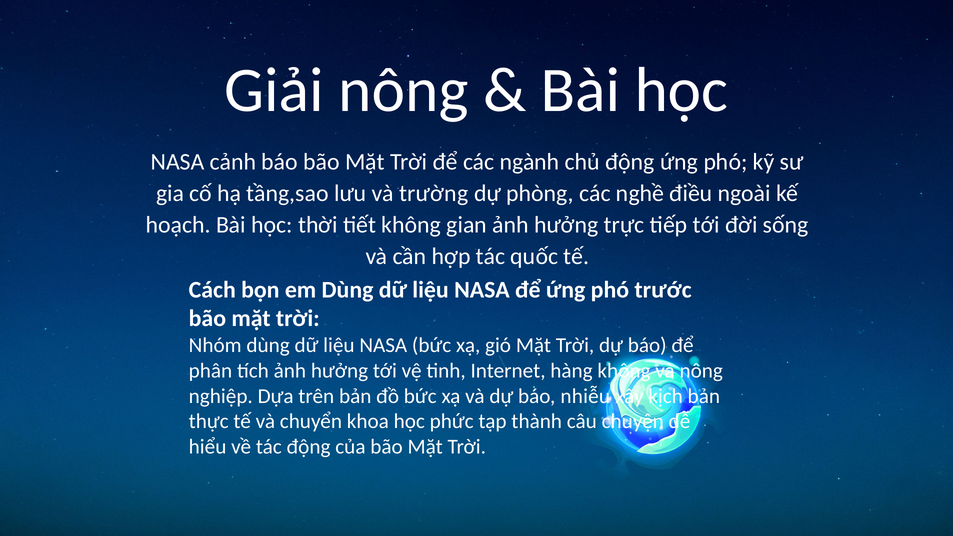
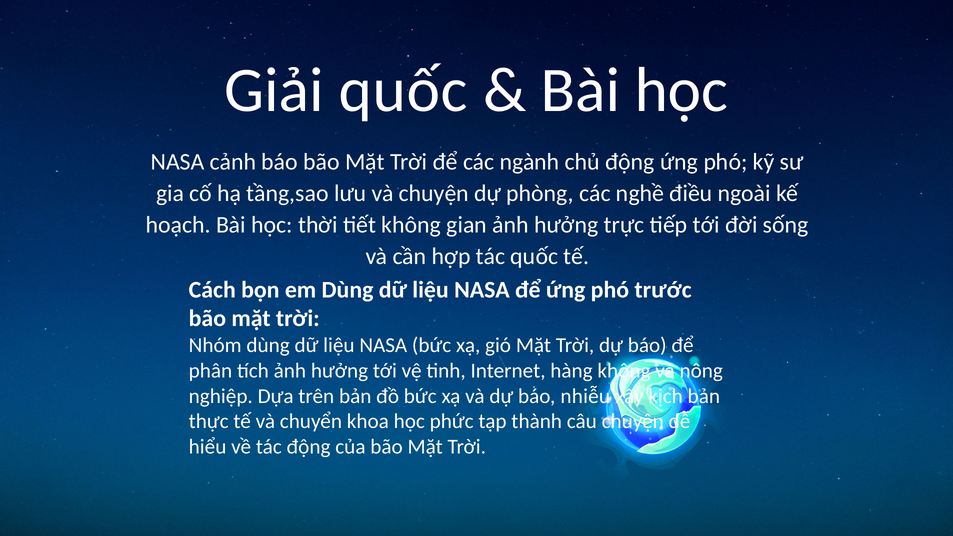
Giải nông: nông -> quốc (403, 90)
và trường: trường -> chuyện (434, 193)
